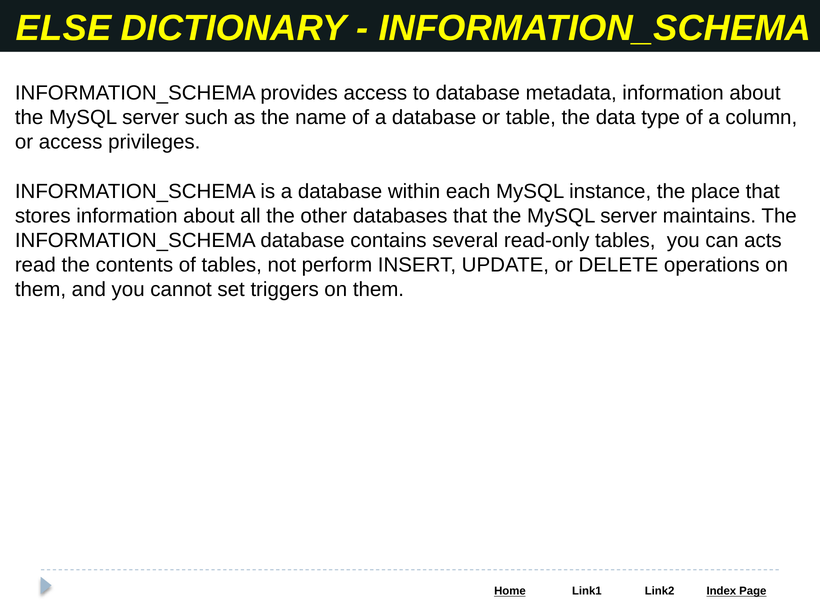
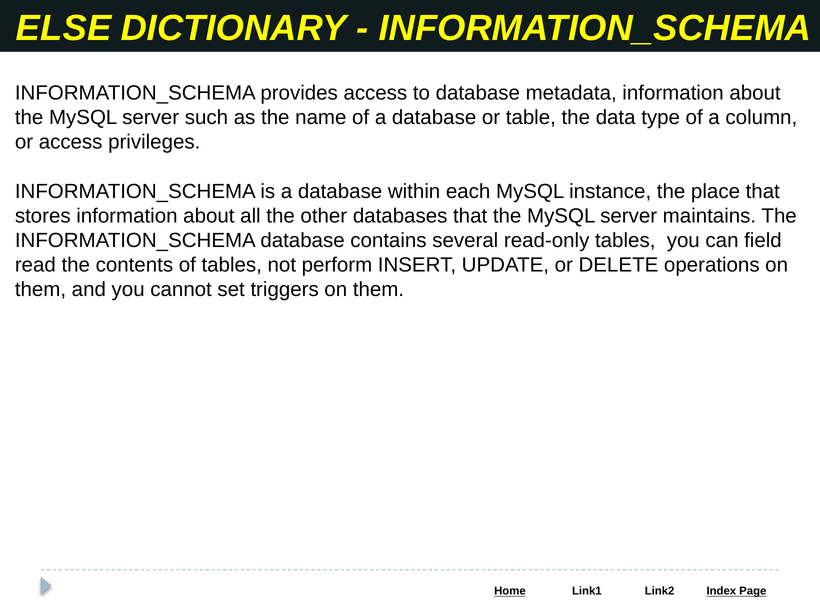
acts: acts -> field (763, 240)
